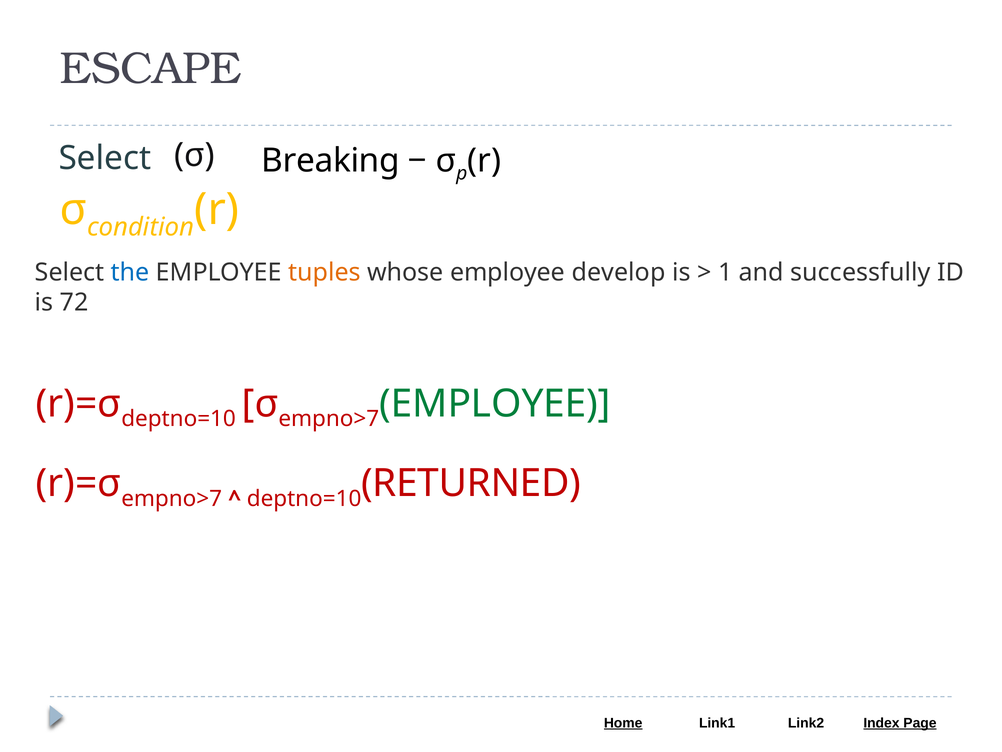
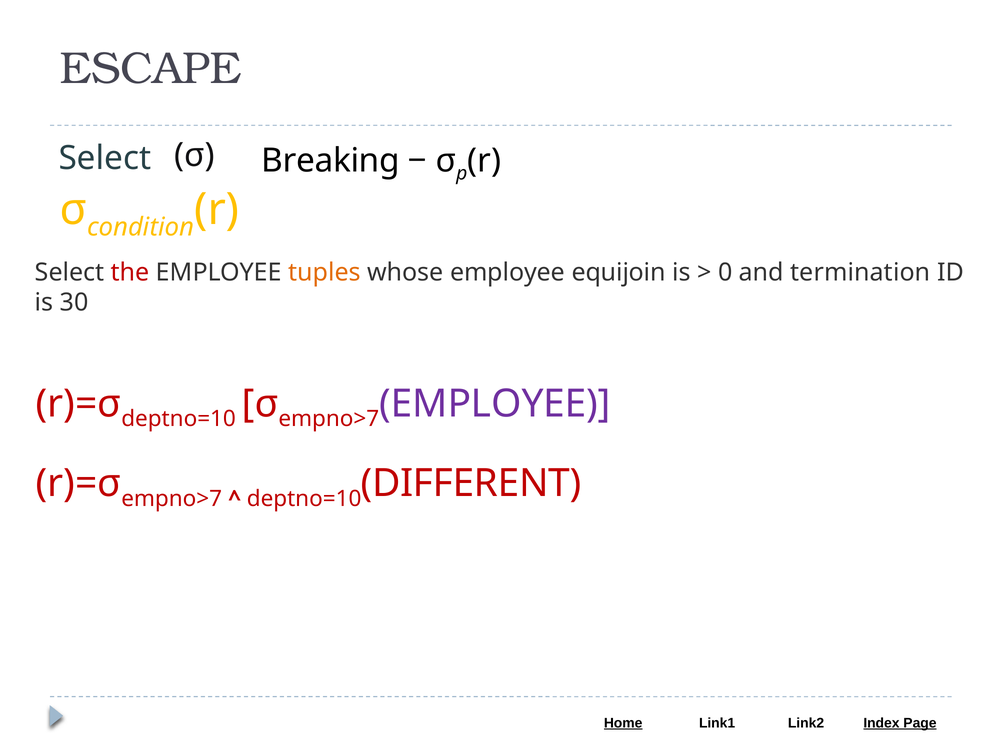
the colour: blue -> red (130, 272)
develop: develop -> equijoin (619, 272)
1: 1 -> 0 (725, 272)
successfully: successfully -> termination (860, 272)
72: 72 -> 30 (74, 302)
EMPLOYEE colour: green -> purple (495, 403)
RETURNED: RETURNED -> DIFFERENT (471, 483)
